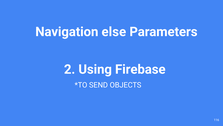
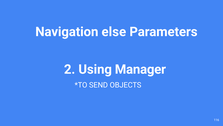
Firebase: Firebase -> Manager (140, 69)
